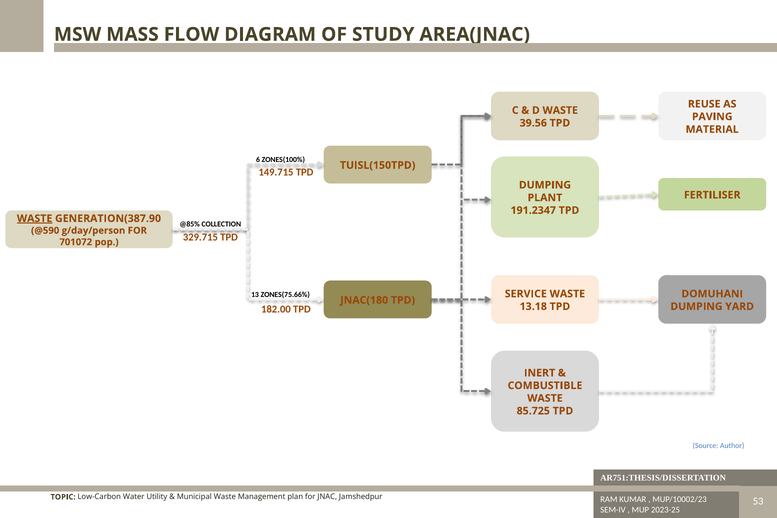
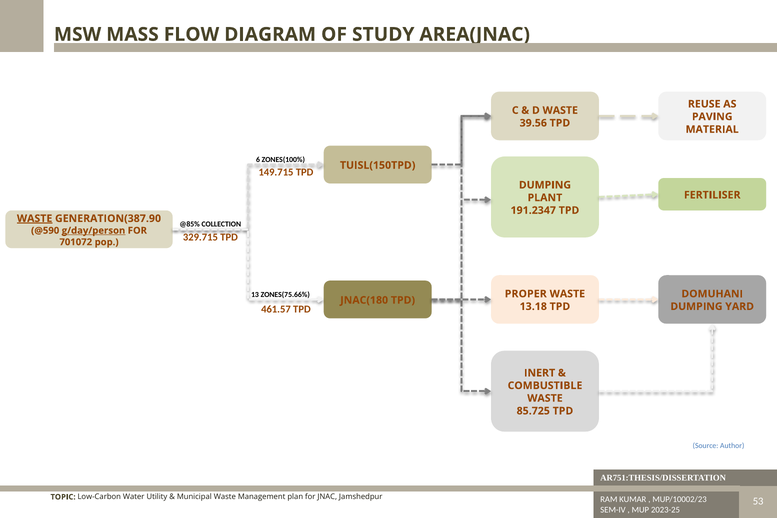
g/day/person underline: none -> present (93, 231)
SERVICE: SERVICE -> PROPER (526, 294)
182.00: 182.00 -> 461.57 (276, 309)
